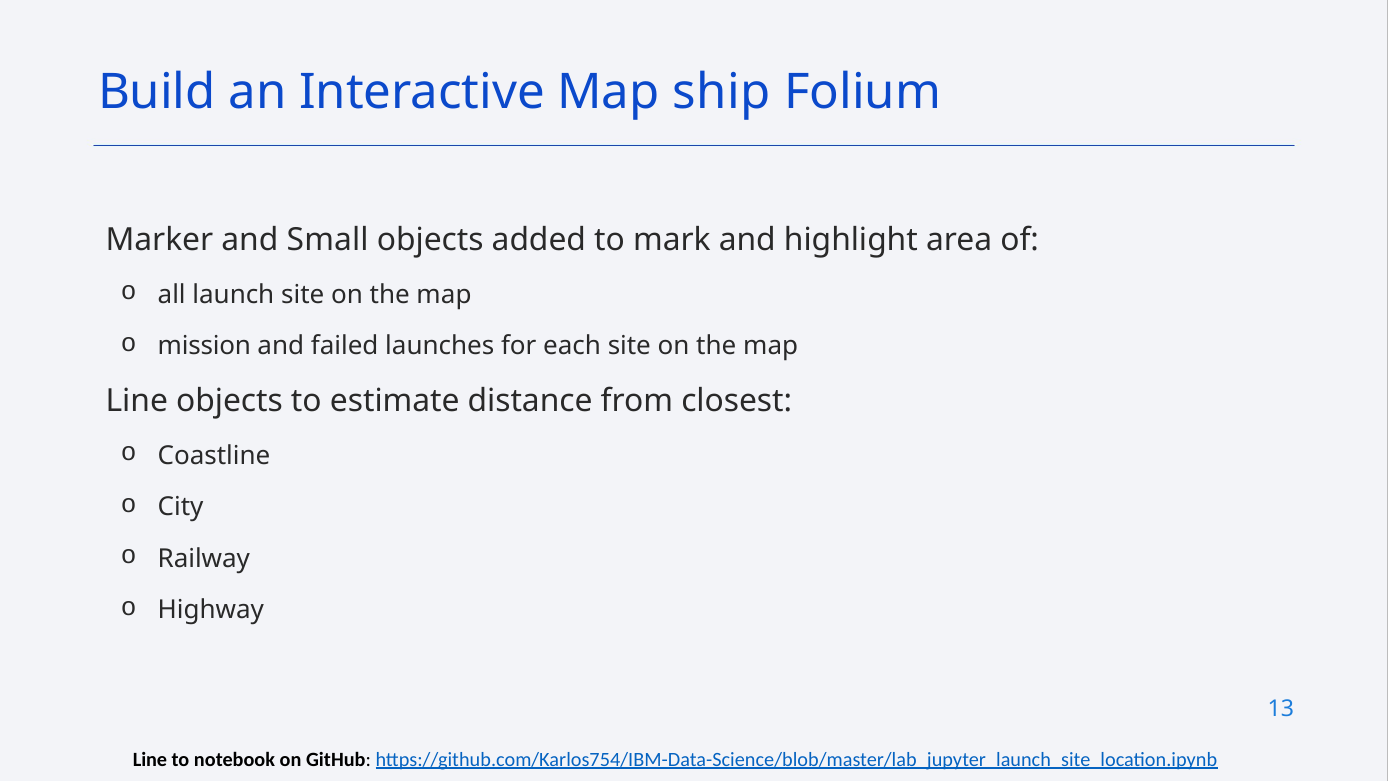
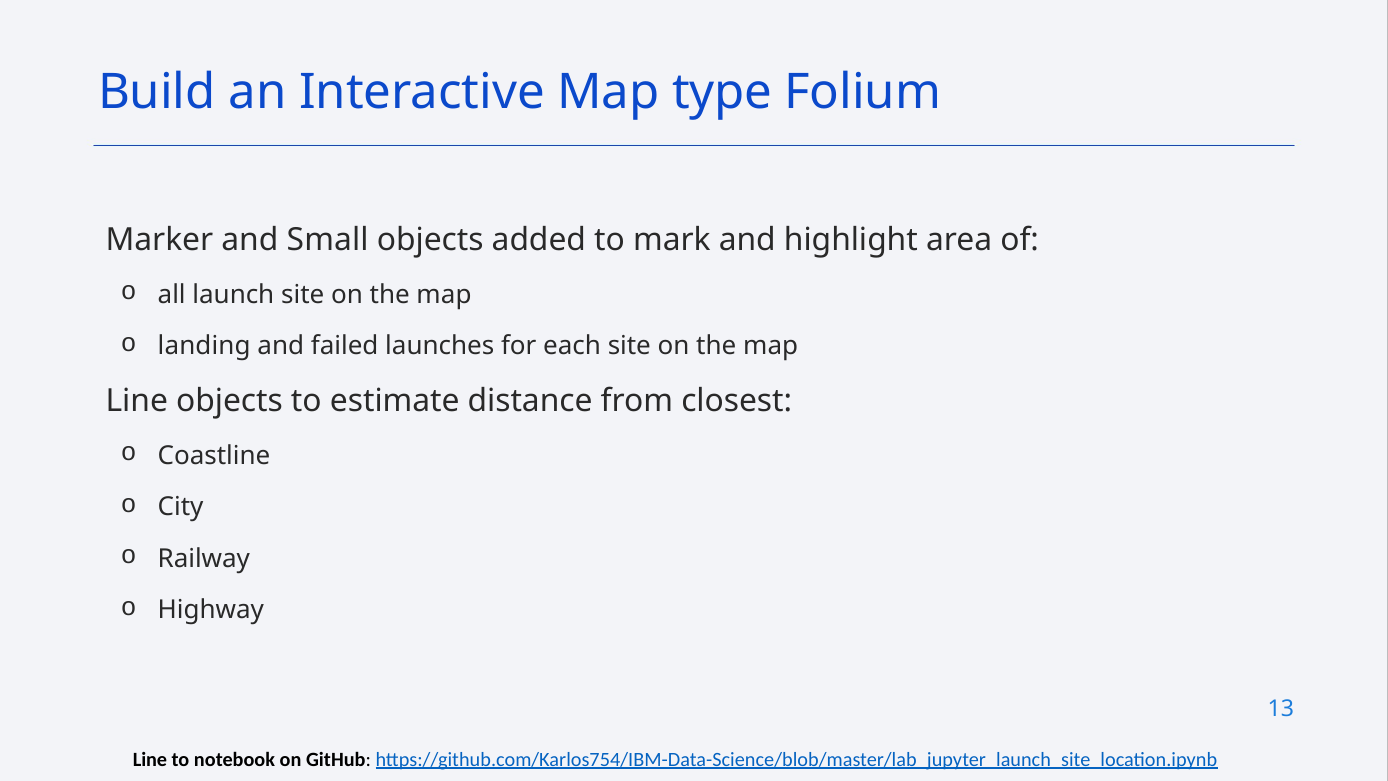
ship: ship -> type (722, 93)
mission: mission -> landing (204, 346)
